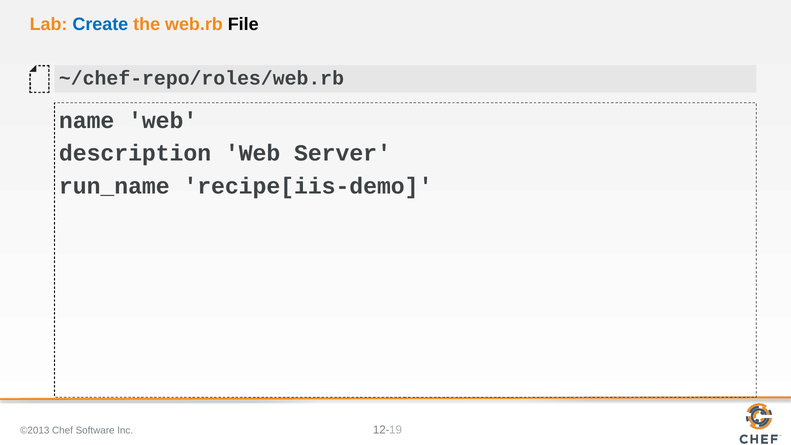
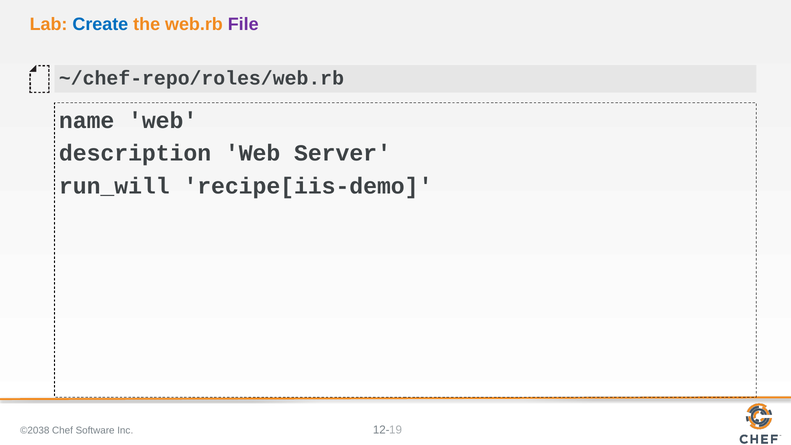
File colour: black -> purple (243, 24)
run_name: run_name -> run_will (114, 186)
©2013: ©2013 -> ©2038 (35, 430)
